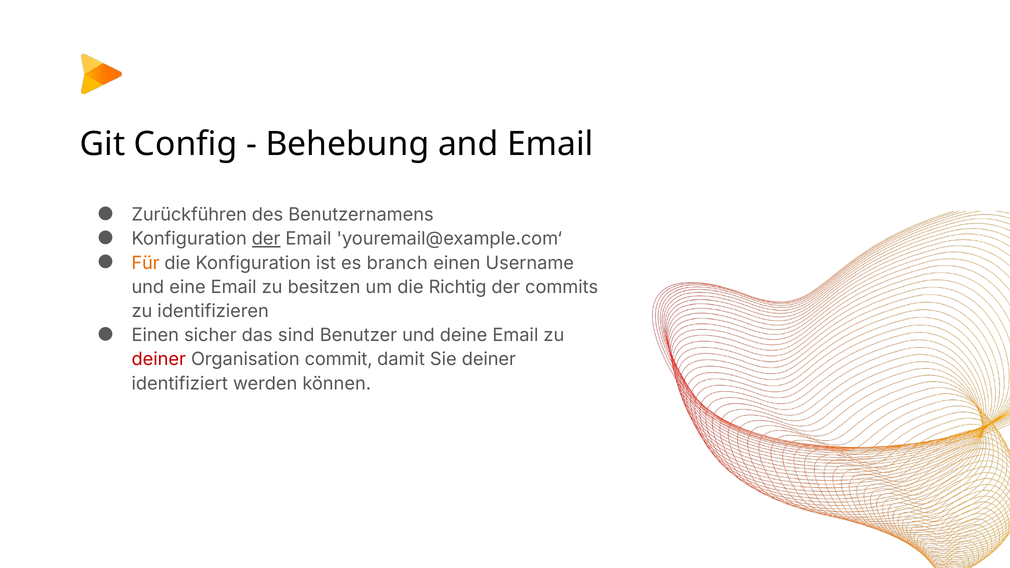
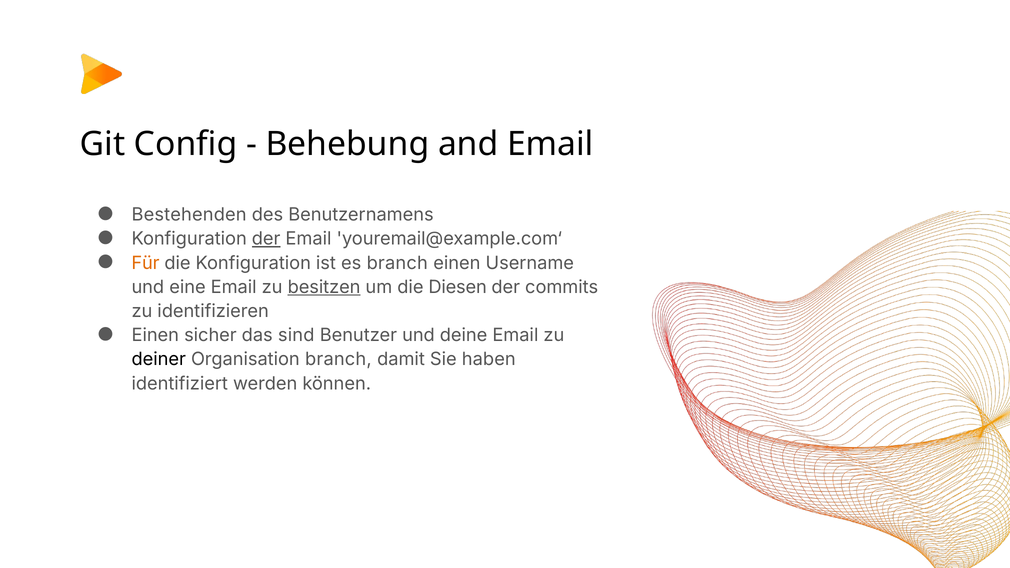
Zurückführen: Zurückführen -> Bestehenden (189, 215)
besitzen underline: none -> present (324, 287)
Richtig: Richtig -> Diesen (458, 287)
deiner colour: red -> black (159, 359)
Organisation commit: commit -> branch (338, 359)
Sie deiner: deiner -> haben (489, 359)
